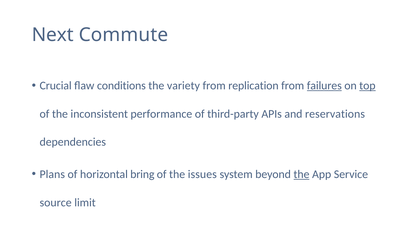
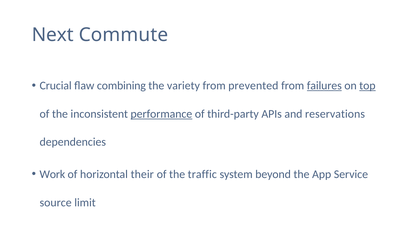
conditions: conditions -> combining (121, 86)
replication: replication -> prevented (253, 86)
performance underline: none -> present (161, 114)
Plans: Plans -> Work (52, 175)
bring: bring -> their (142, 175)
issues: issues -> traffic (202, 175)
the underline: present -> none (301, 175)
